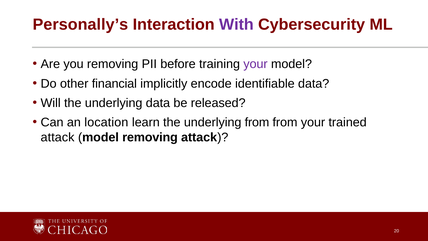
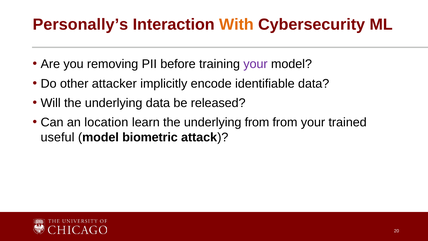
With colour: purple -> orange (236, 24)
financial: financial -> attacker (114, 84)
attack: attack -> useful (58, 137)
model removing: removing -> biometric (150, 137)
